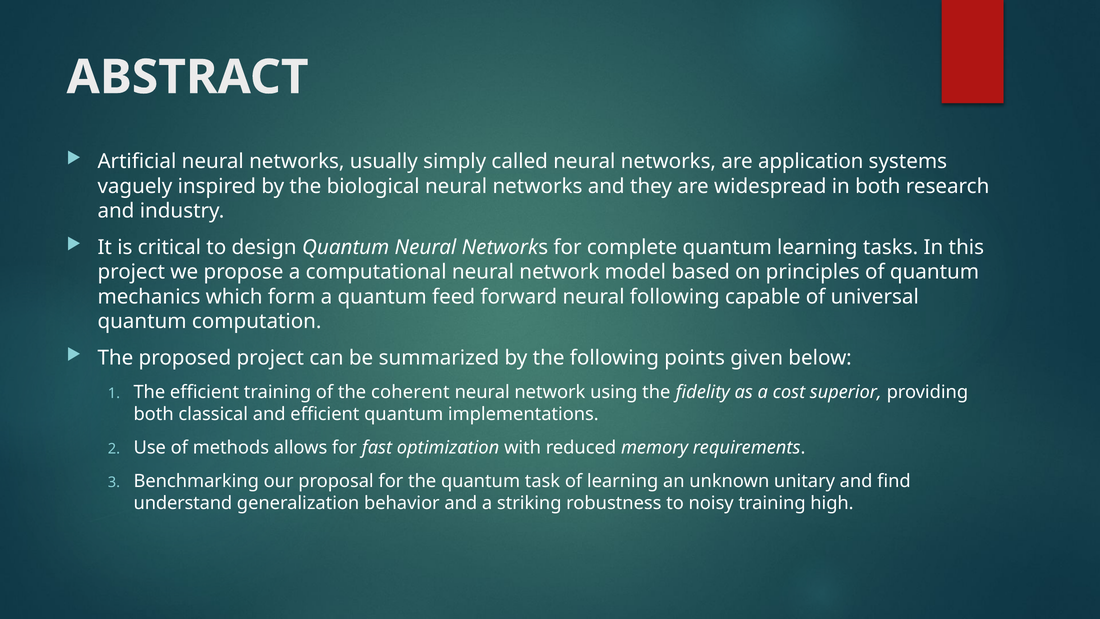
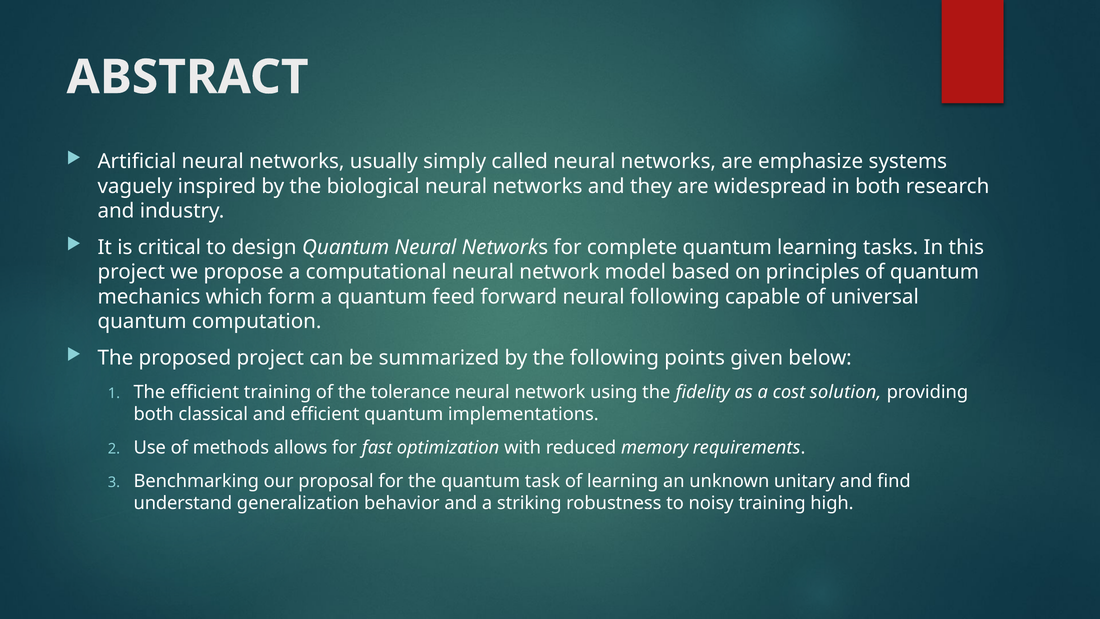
application: application -> emphasize (811, 161)
coherent: coherent -> tolerance (411, 392)
superior: superior -> solution (846, 392)
